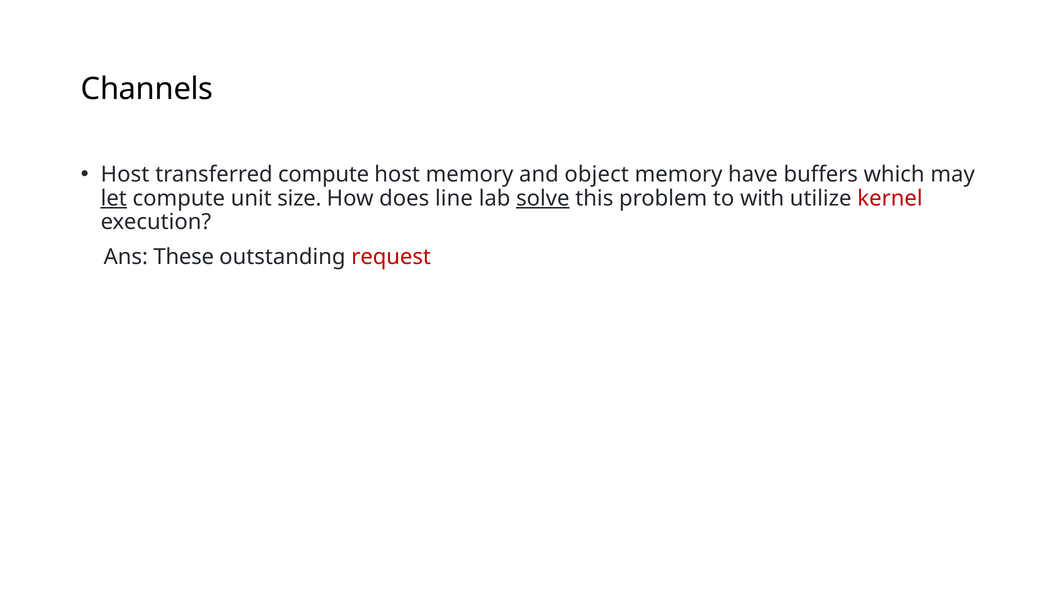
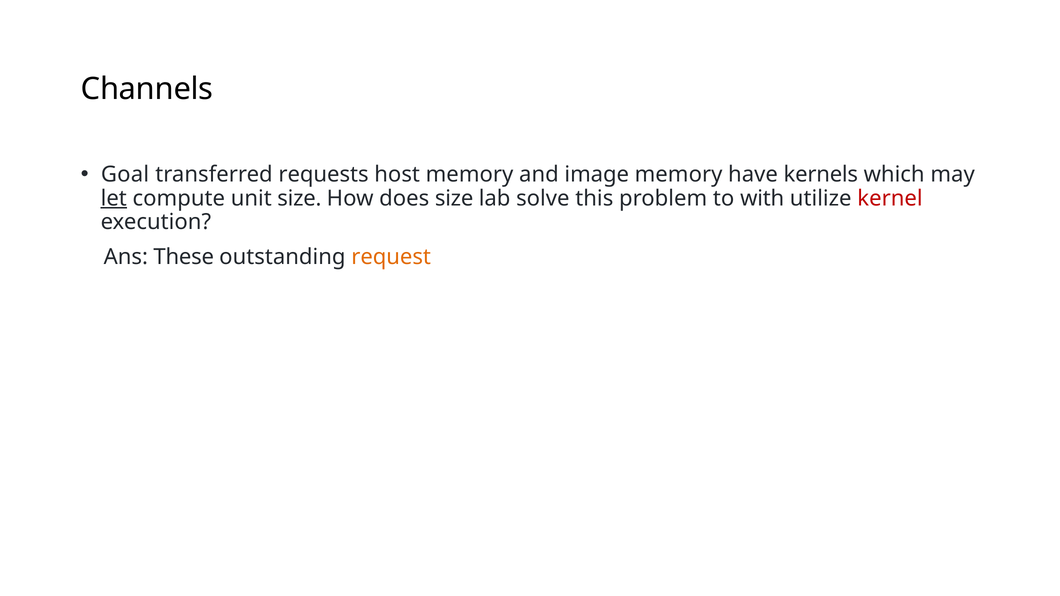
Host: Host -> Goal (125, 175)
transferred compute: compute -> requests (324, 175)
object: object -> image (597, 175)
buffers: buffers -> kernels (821, 175)
does line: line -> size (454, 198)
solve underline: present -> none (543, 198)
request colour: red -> orange (391, 257)
